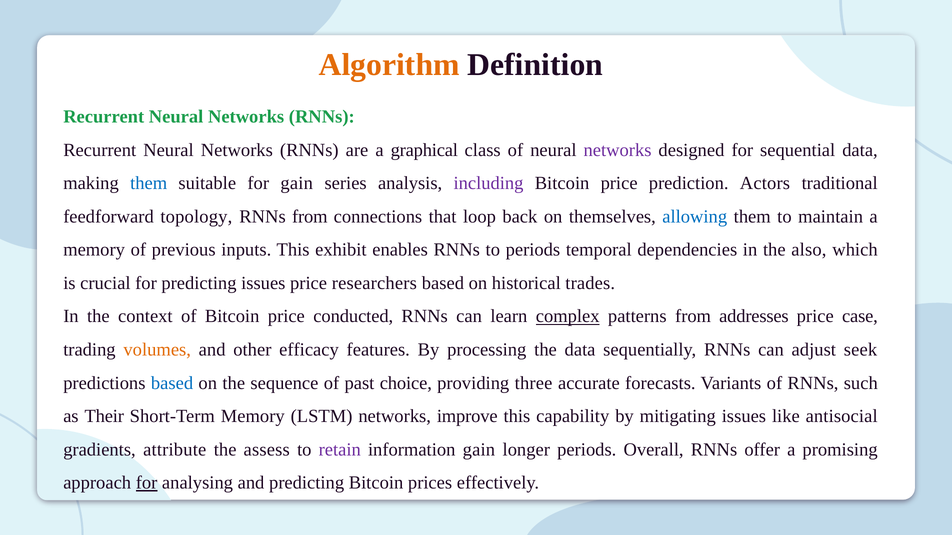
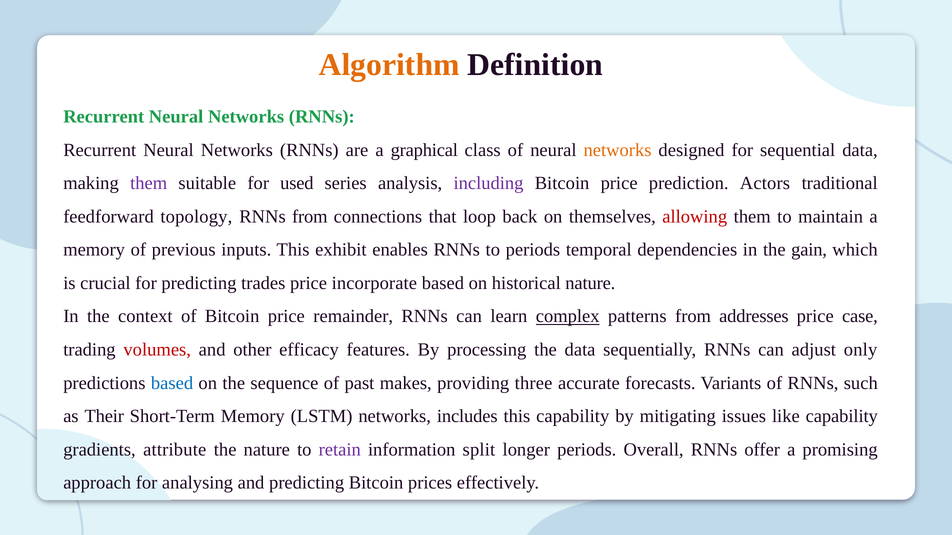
networks colour: purple -> orange (618, 150)
them colour: blue -> purple (149, 183)
for gain: gain -> used (297, 183)
allowing colour: blue -> red (695, 217)
also: also -> gain (809, 250)
predicting issues: issues -> trades (263, 283)
researchers: researchers -> incorporate (374, 283)
historical trades: trades -> nature (590, 283)
conducted: conducted -> remainder (353, 317)
volumes colour: orange -> red (157, 350)
seek: seek -> only (861, 350)
choice: choice -> makes (406, 383)
improve: improve -> includes (467, 417)
like antisocial: antisocial -> capability (842, 417)
the assess: assess -> nature (267, 450)
information gain: gain -> split (479, 450)
for underline: present -> none (147, 483)
